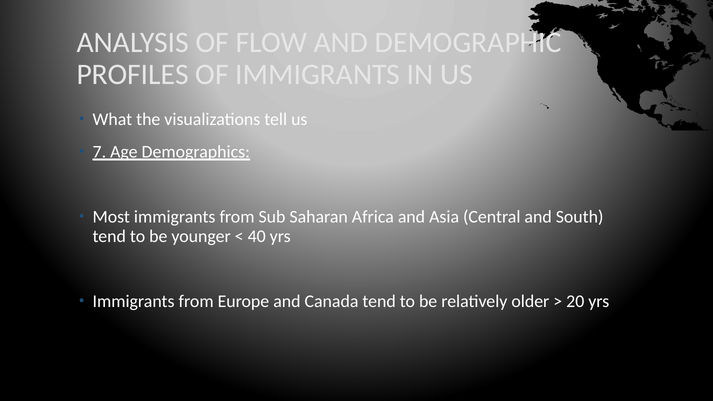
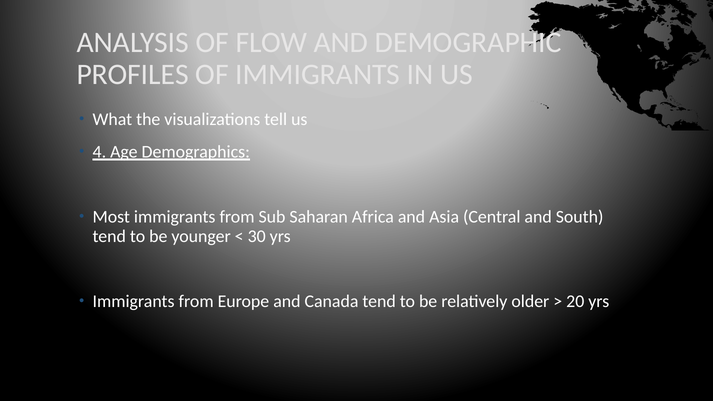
7: 7 -> 4 (99, 152)
40: 40 -> 30 (257, 236)
